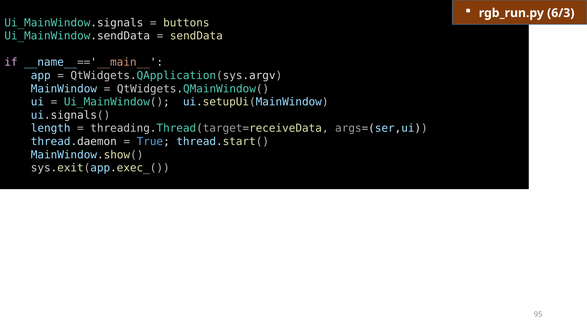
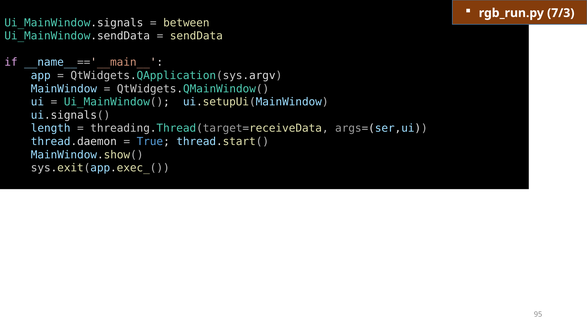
6/3: 6/3 -> 7/3 (561, 13)
buttons: buttons -> between (186, 23)
